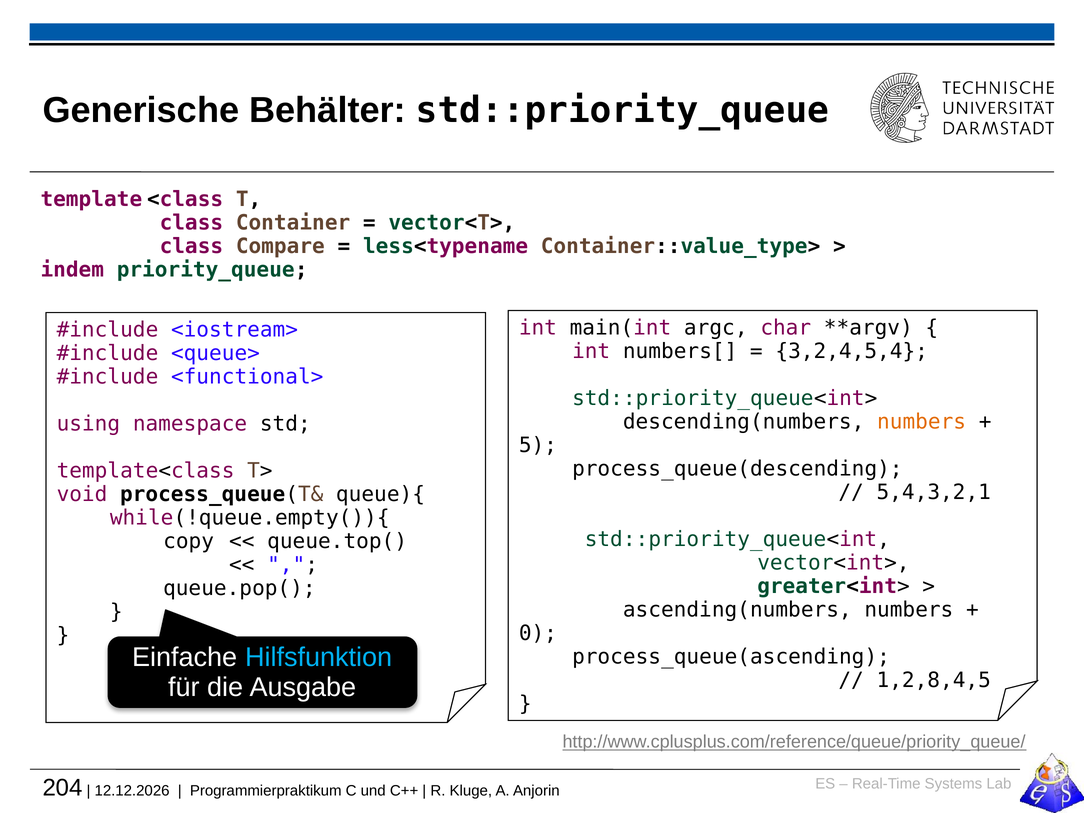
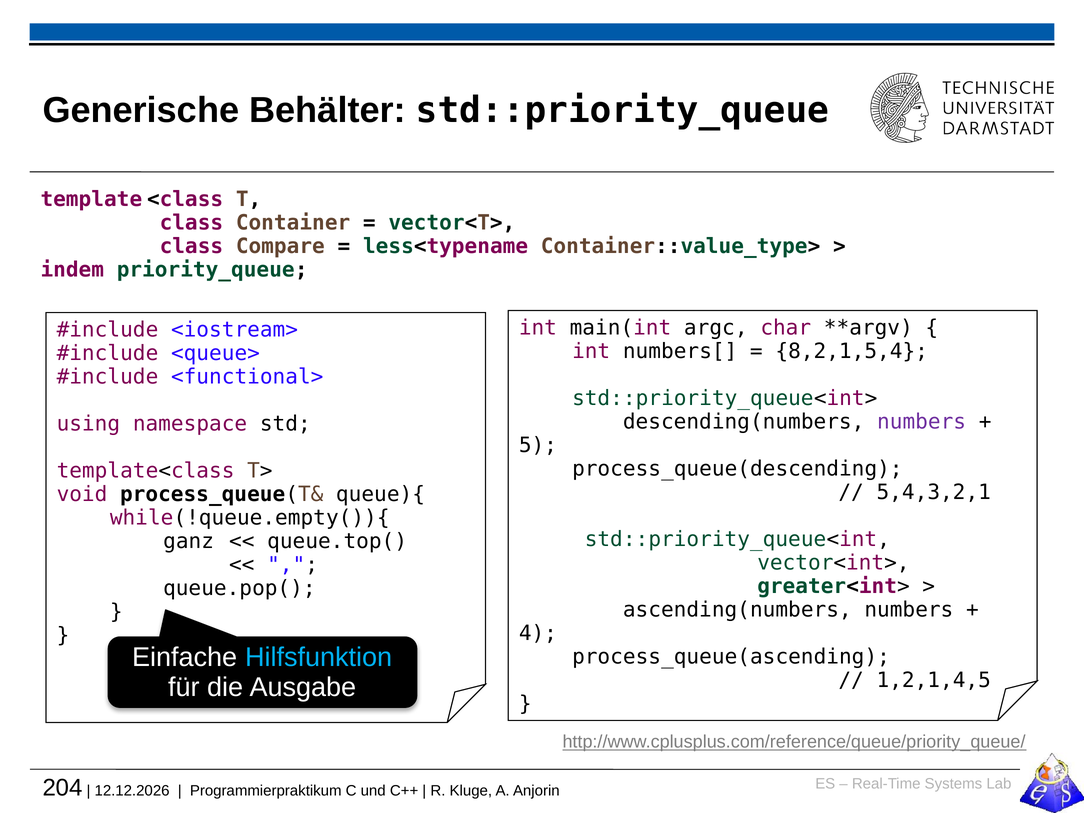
3,2,4,5,4: 3,2,4,5,4 -> 8,2,1,5,4 (852, 351)
numbers colour: orange -> purple (922, 422)
copy: copy -> ganz (189, 541)
0: 0 -> 4 (538, 633)
1,2,8,4,5: 1,2,8,4,5 -> 1,2,1,4,5 (934, 680)
